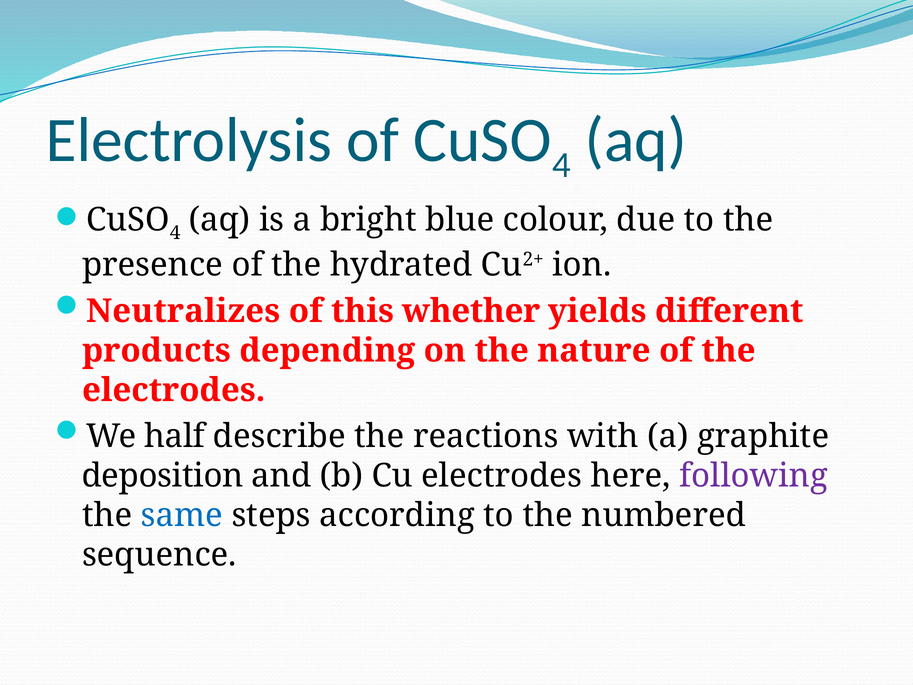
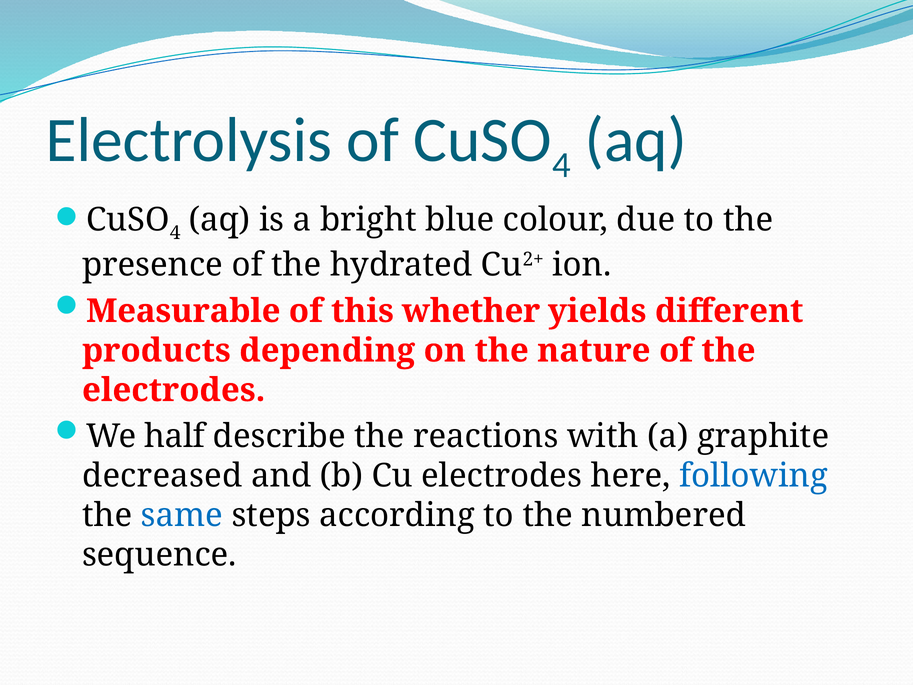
Neutralizes: Neutralizes -> Measurable (183, 311)
deposition: deposition -> decreased (162, 476)
following colour: purple -> blue (754, 476)
